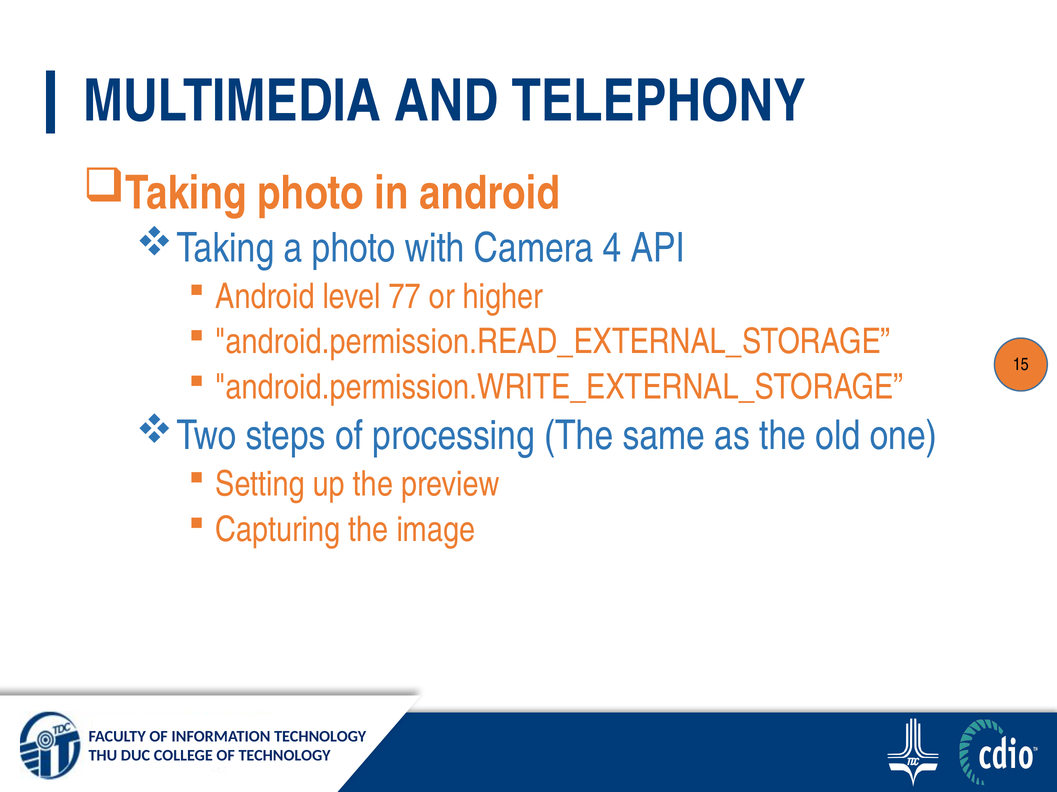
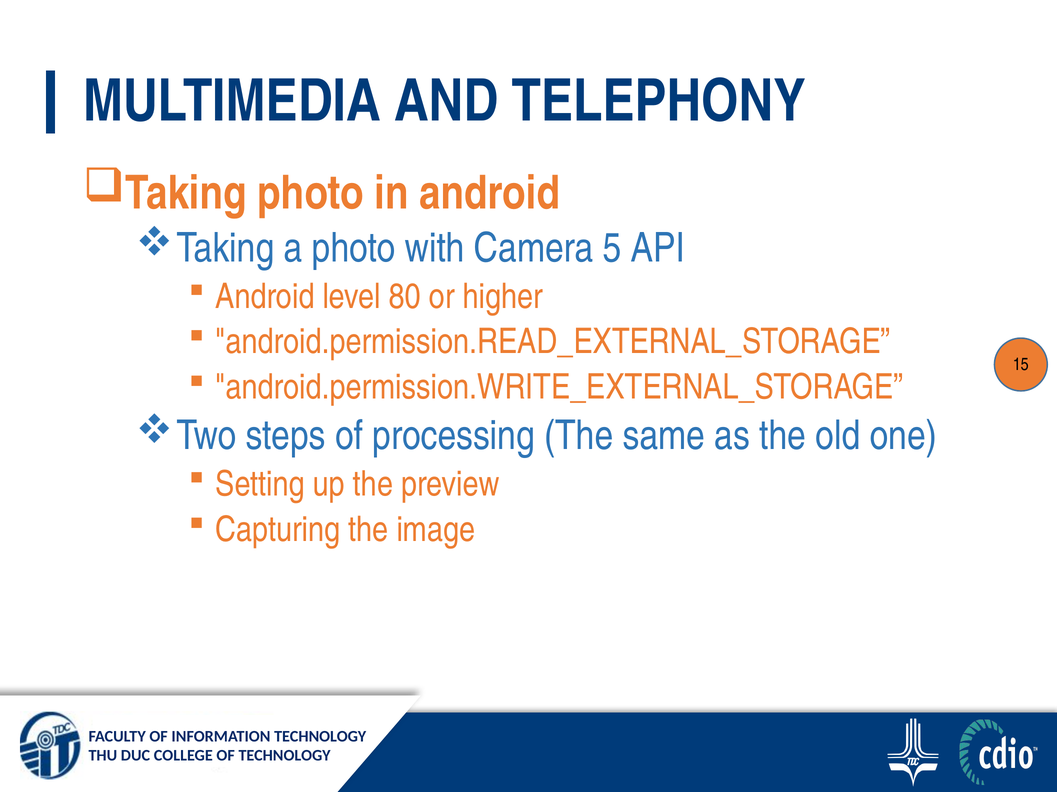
4: 4 -> 5 (612, 248)
77: 77 -> 80 (405, 297)
